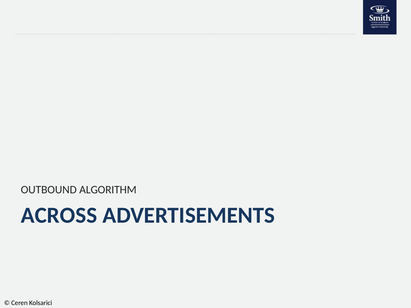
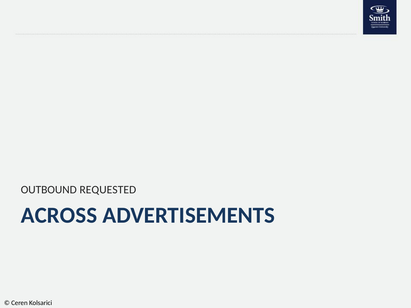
ALGORITHM: ALGORITHM -> REQUESTED (108, 190)
